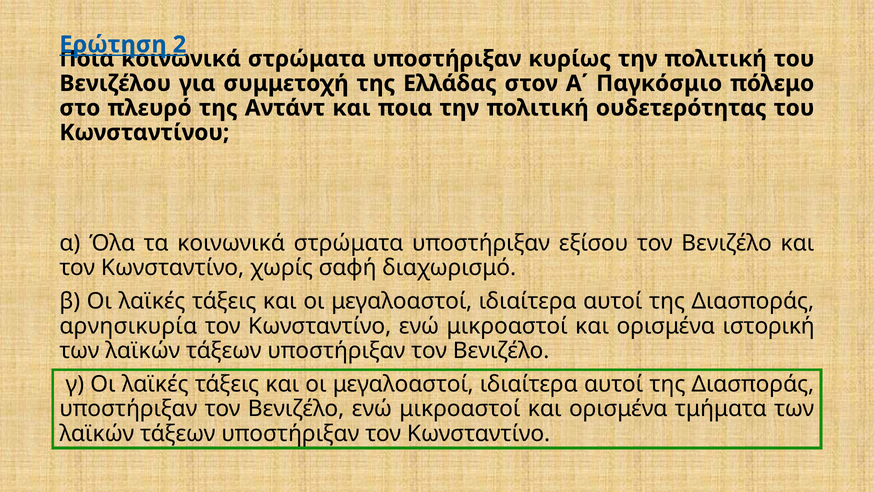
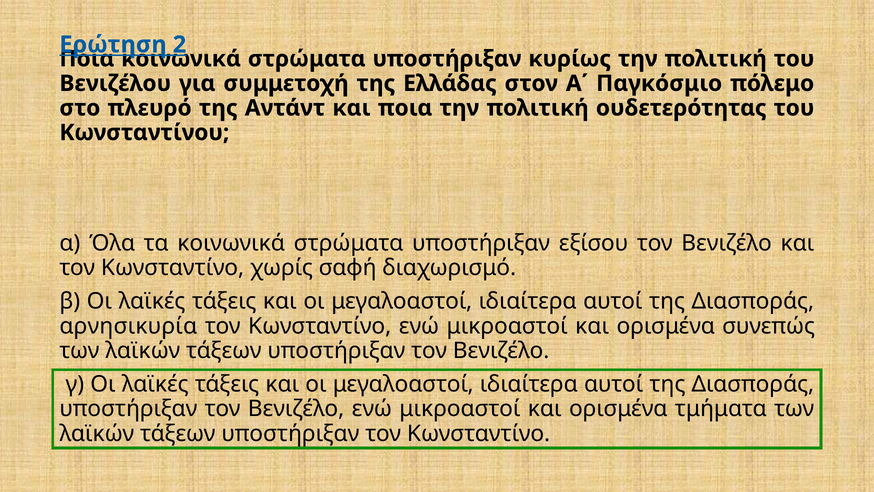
ιστορική: ιστορική -> συνεπώς (769, 326)
